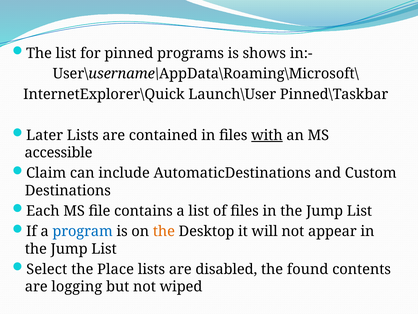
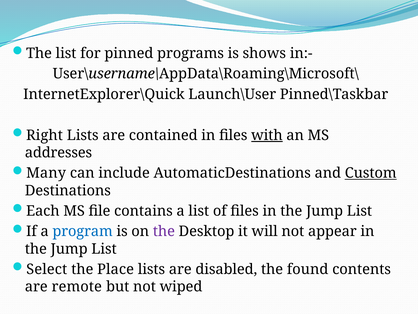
Later: Later -> Right (45, 135)
accessible: accessible -> addresses (58, 152)
Claim: Claim -> Many (46, 173)
Custom underline: none -> present (371, 173)
the colour: orange -> purple (164, 231)
logging: logging -> remote (77, 286)
